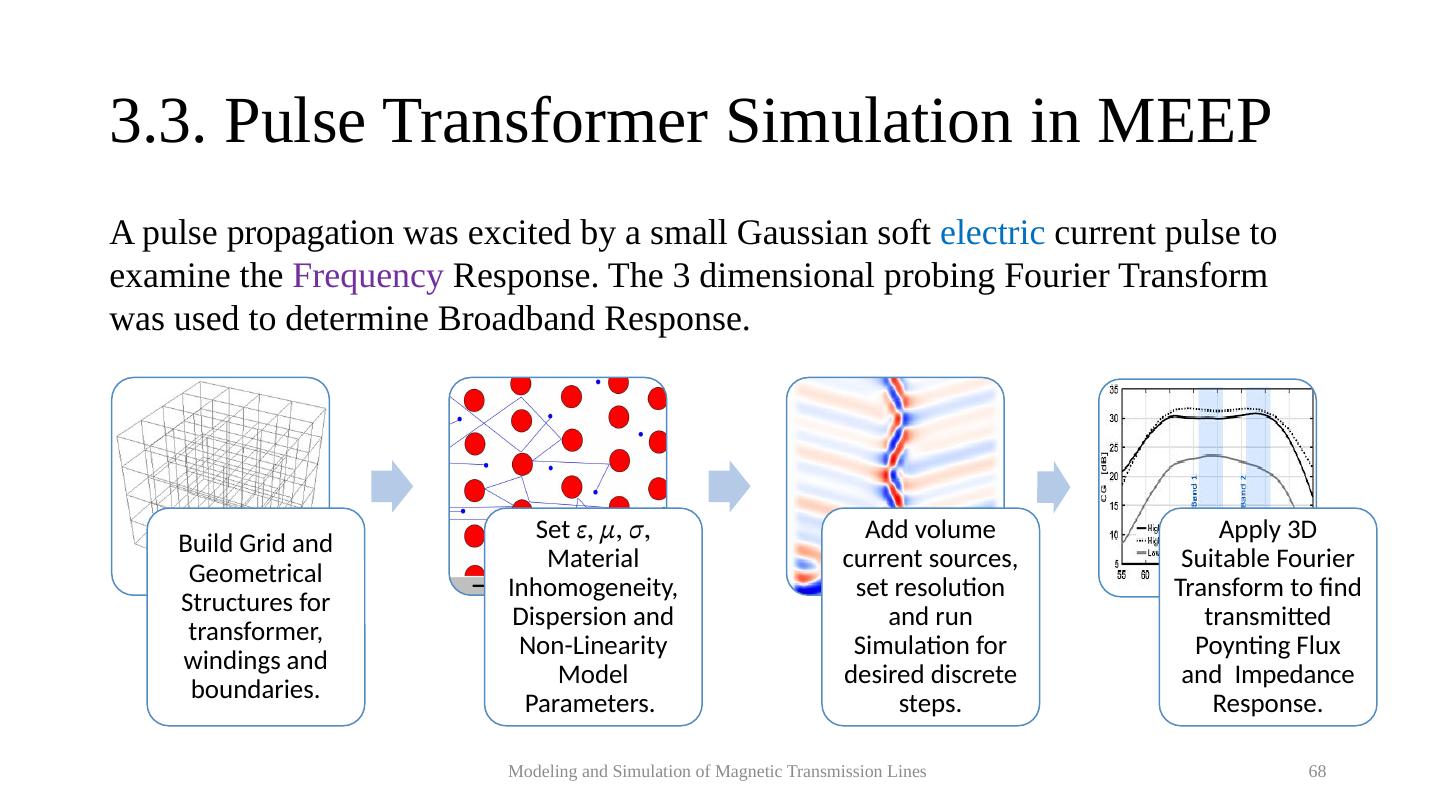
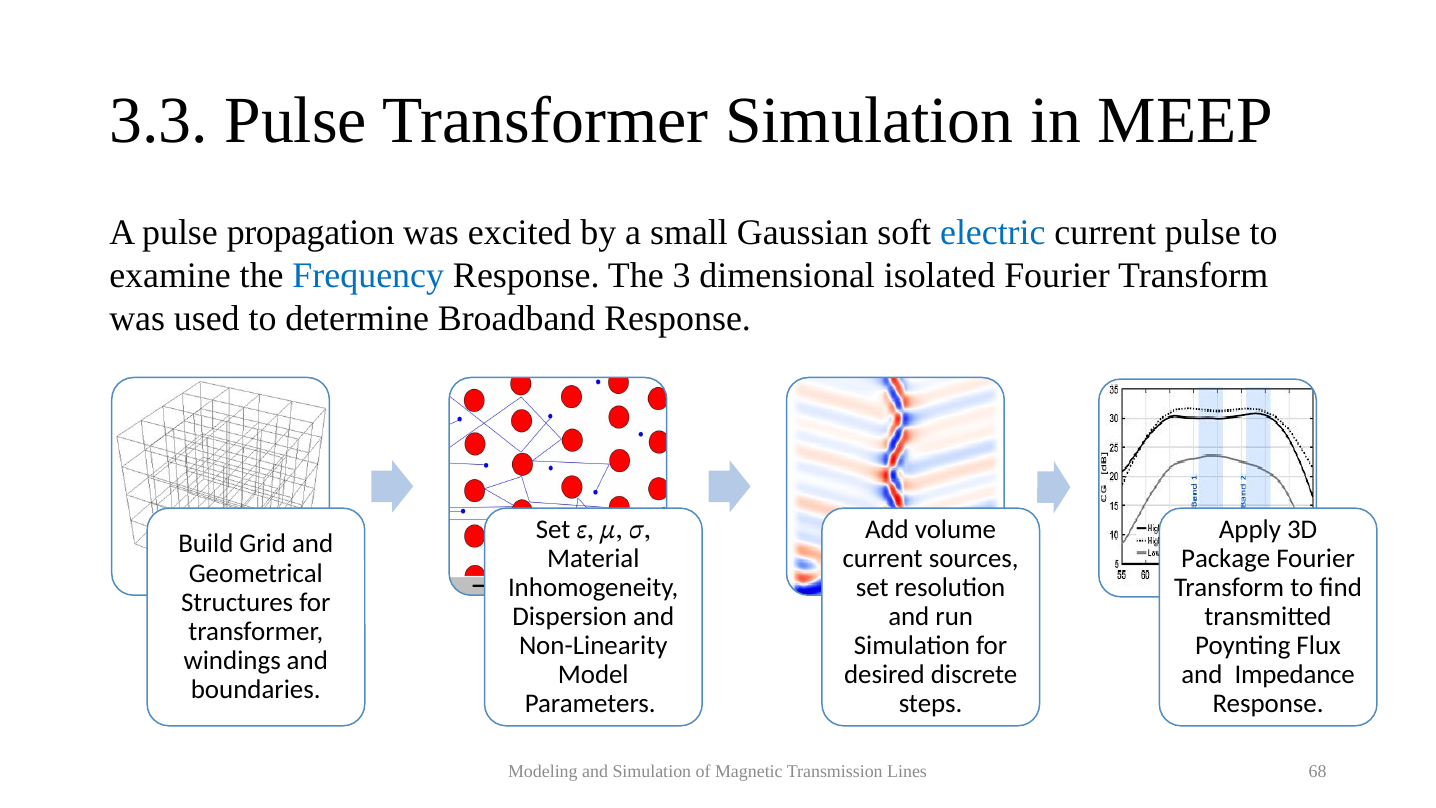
Frequency colour: purple -> blue (368, 275)
probing: probing -> isolated (940, 275)
Suitable: Suitable -> Package (1226, 558)
